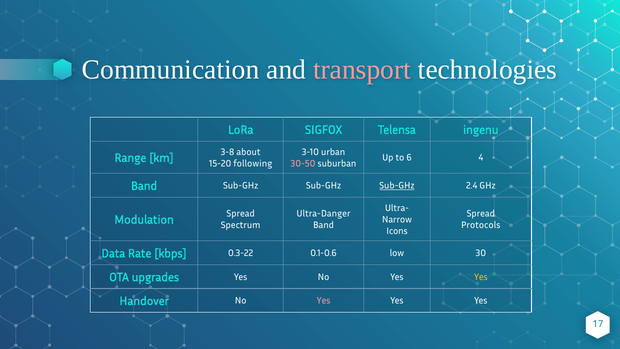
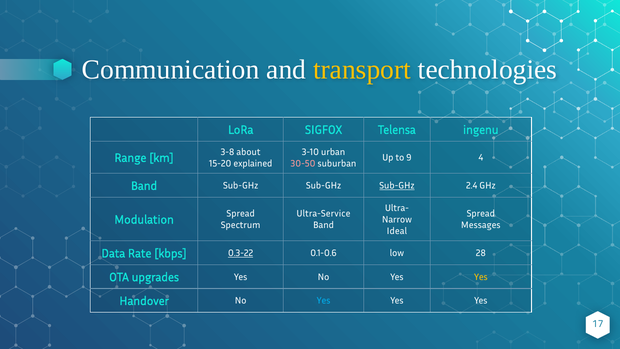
transport colour: pink -> yellow (362, 70)
6: 6 -> 9 (409, 158)
following: following -> explained (253, 163)
Ultra-Danger: Ultra-Danger -> Ultra-Service (323, 214)
Protocols: Protocols -> Messages (481, 225)
Icons: Icons -> Ideal (397, 231)
0.3-22 underline: none -> present (241, 253)
30: 30 -> 28 (481, 253)
Yes colour: pink -> light blue (324, 301)
